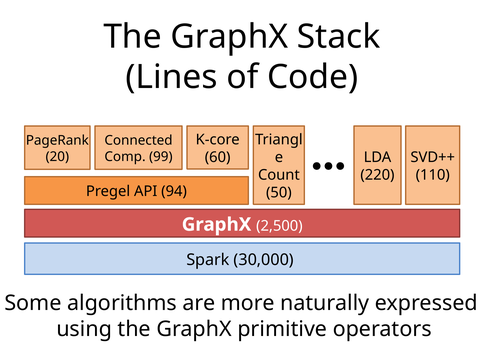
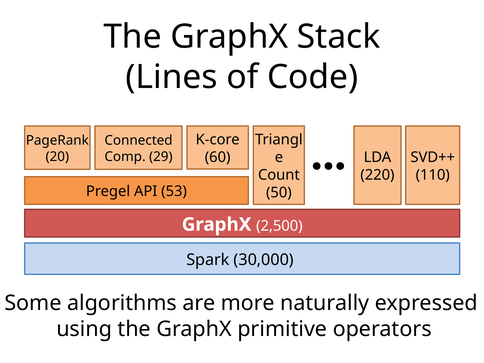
99: 99 -> 29 (161, 157)
94: 94 -> 53 (174, 191)
